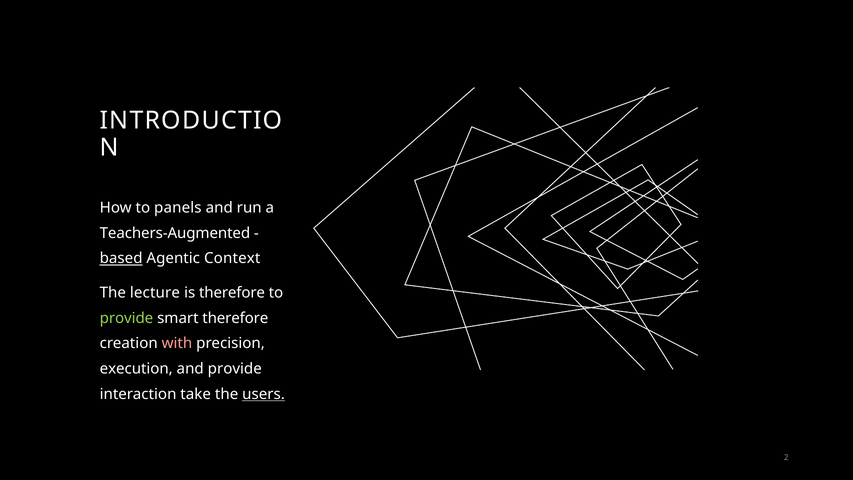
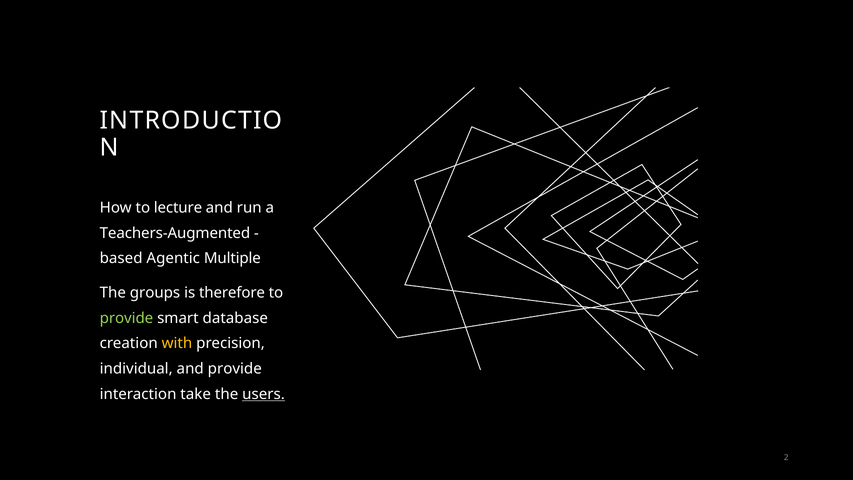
panels: panels -> lecture (178, 208)
based underline: present -> none (121, 258)
Context: Context -> Multiple (232, 258)
lecture: lecture -> groups (155, 293)
smart therefore: therefore -> database (235, 318)
with colour: pink -> yellow (177, 343)
execution: execution -> individual (136, 369)
